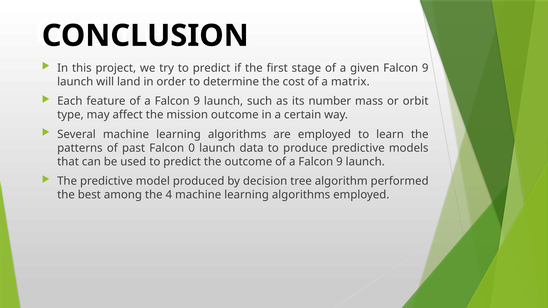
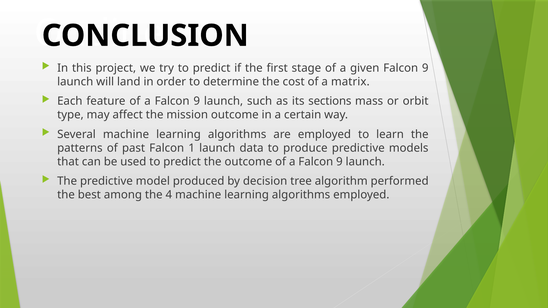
number: number -> sections (330, 101)
0: 0 -> 1 (192, 148)
